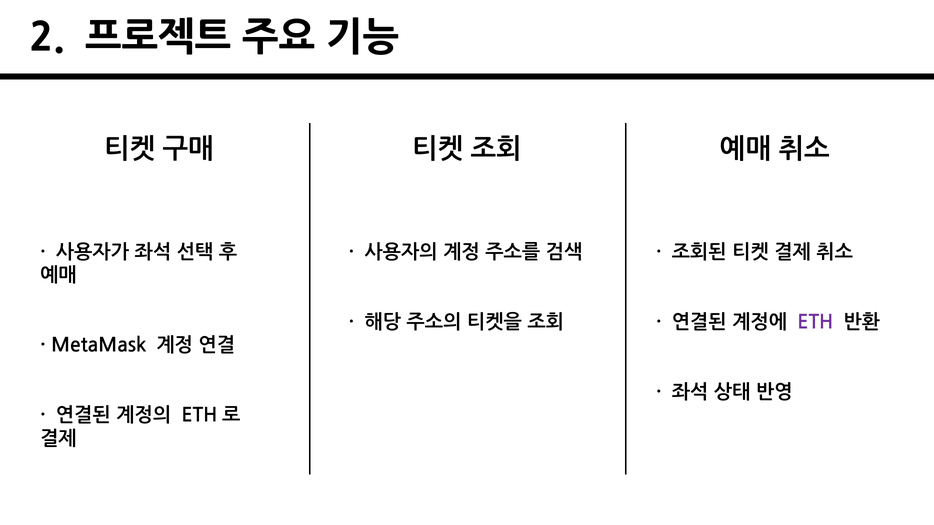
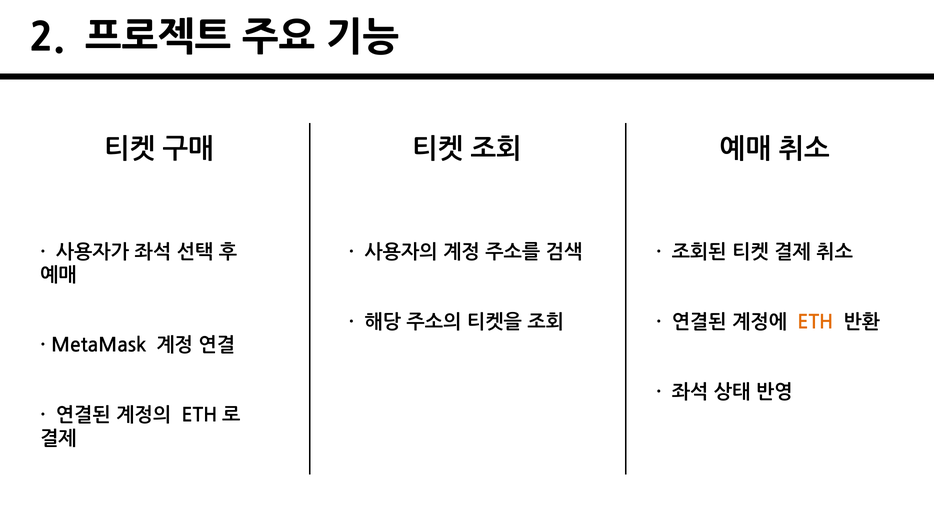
ETH colour: purple -> orange (815, 322)
